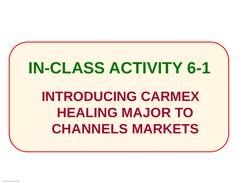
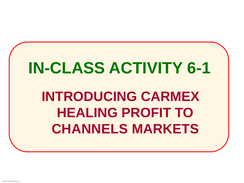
MAJOR: MAJOR -> PROFIT (146, 113)
